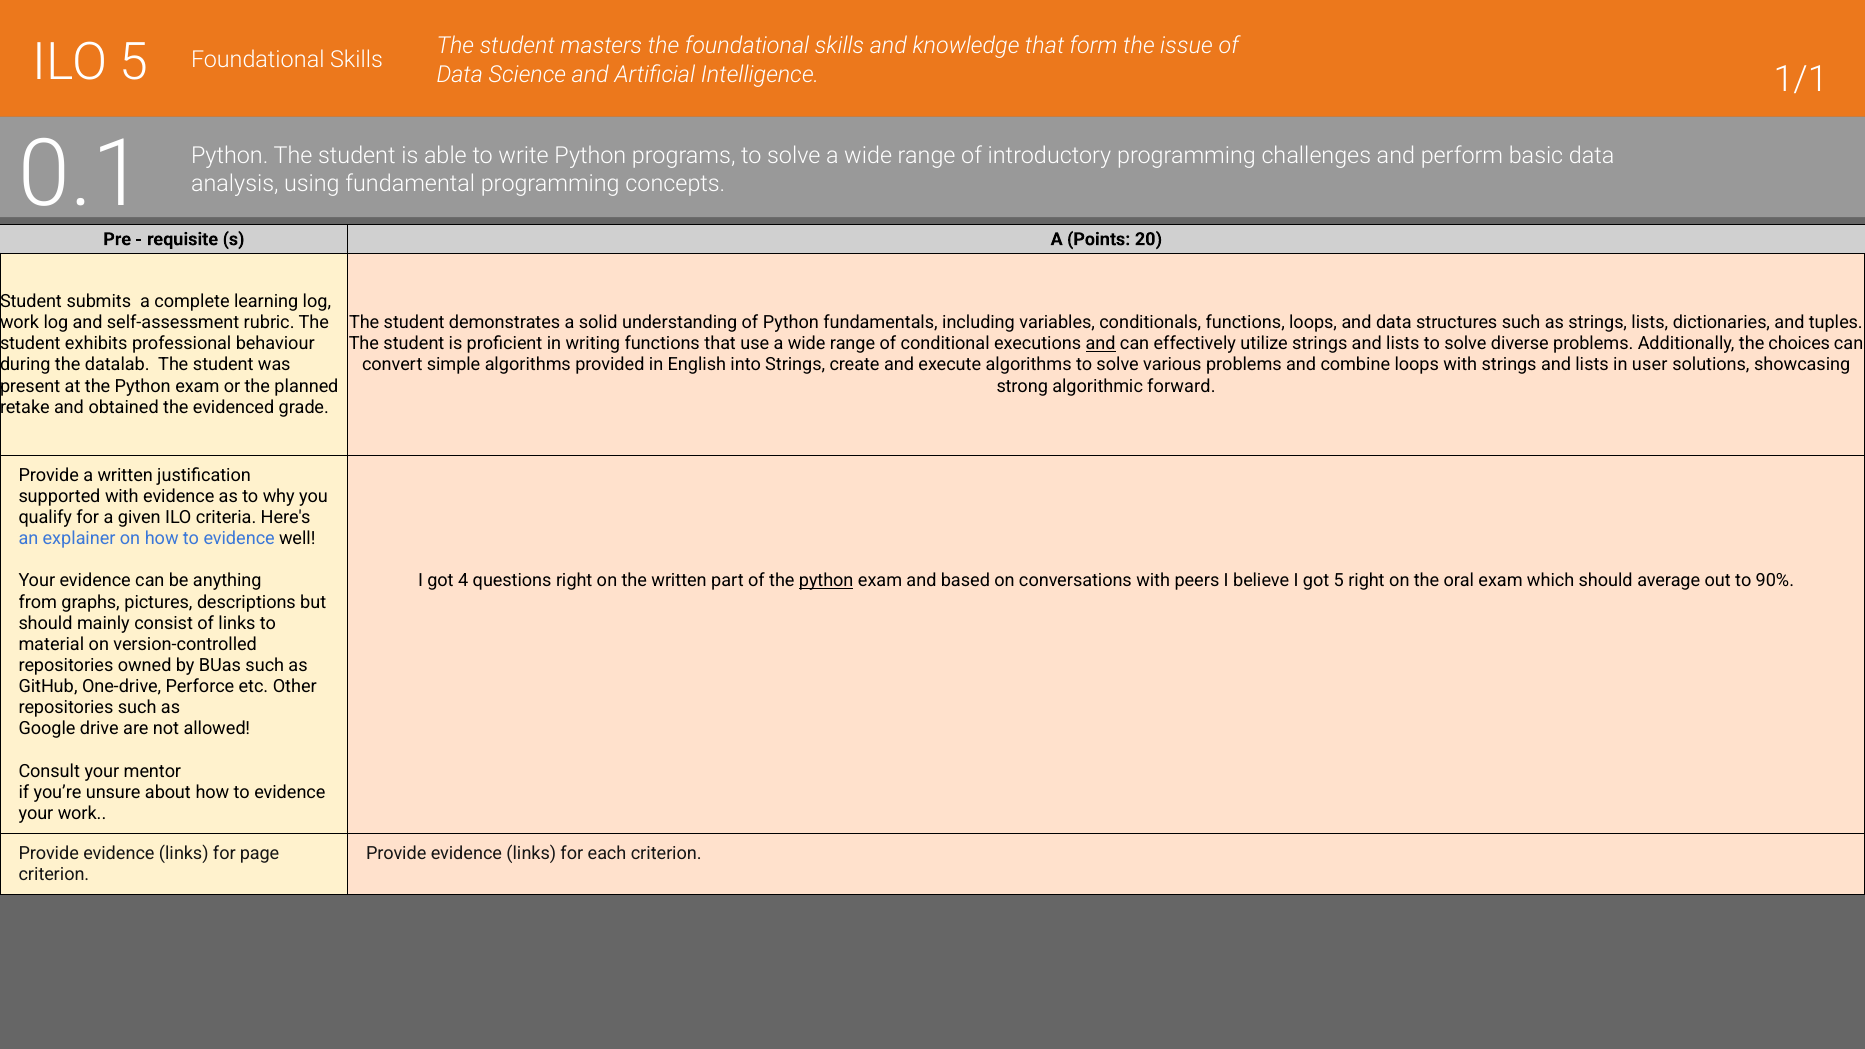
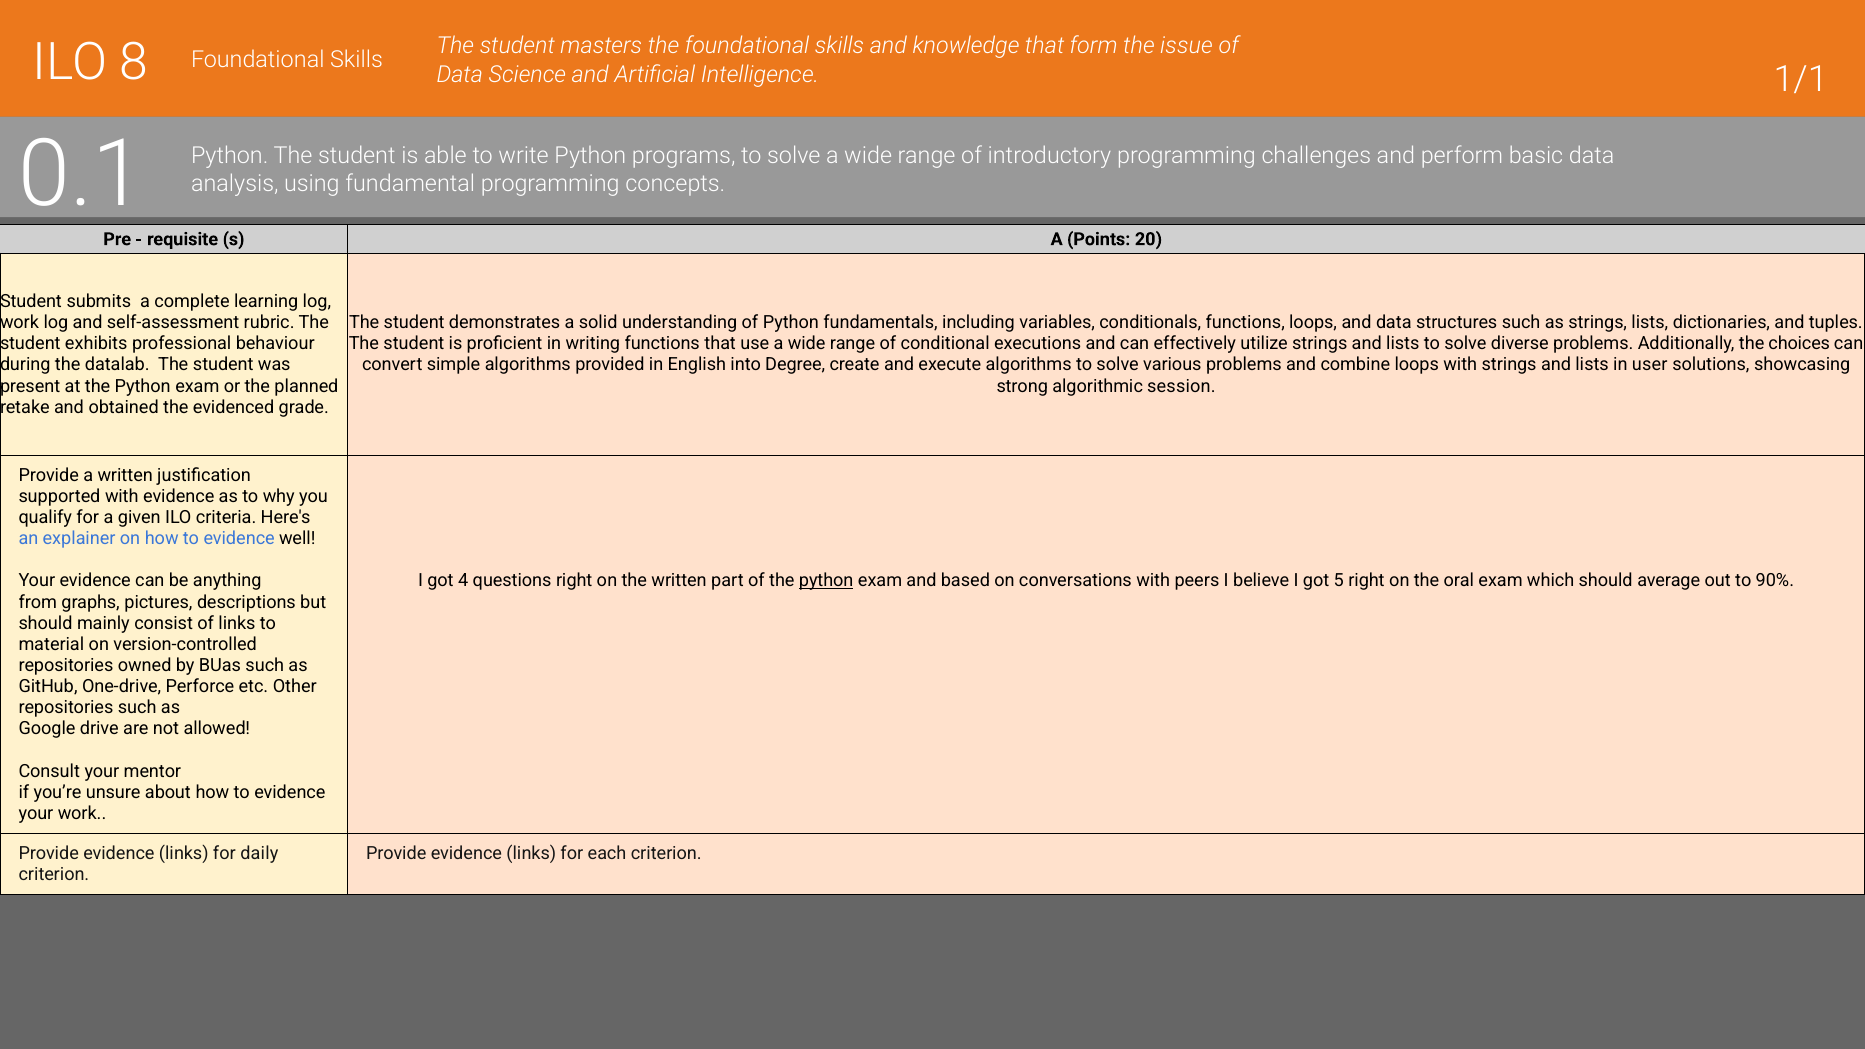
ILO 5: 5 -> 8 (134, 62)
and underline: present -> none (1101, 344)
into Strings: Strings -> Degree (795, 365)
forward: forward -> session (1181, 386)
page: page -> daily (259, 854)
